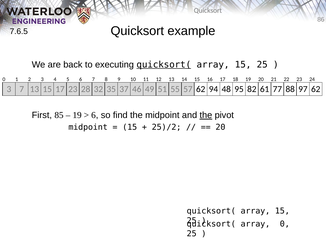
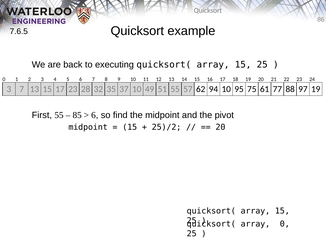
quicksort( underline: present -> none (164, 65)
37 46: 46 -> 10 (137, 89)
94 48: 48 -> 10 (226, 89)
82: 82 -> 75 (252, 89)
97 62: 62 -> 19 (316, 89)
First 85: 85 -> 55 (59, 115)
19: 19 -> 85 (77, 115)
the underline: present -> none (206, 115)
